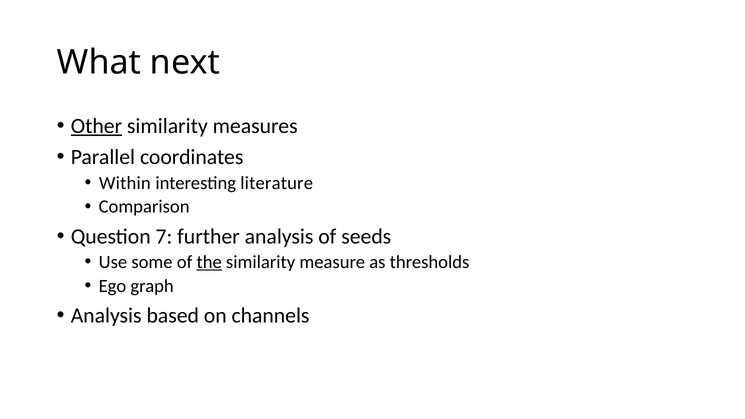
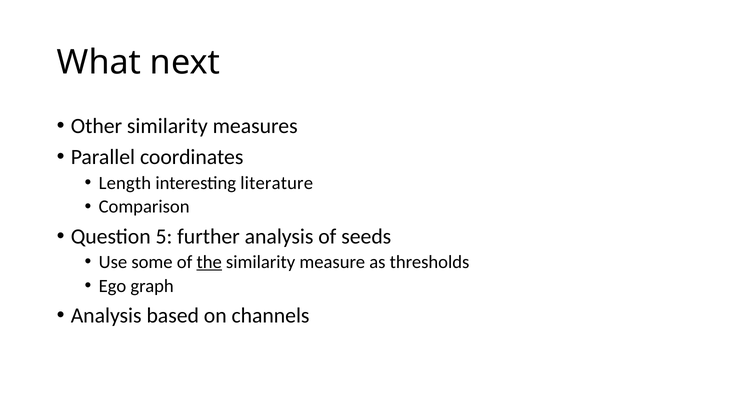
Other underline: present -> none (96, 126)
Within: Within -> Length (125, 183)
7: 7 -> 5 (164, 236)
